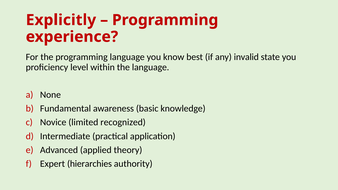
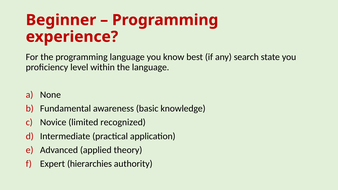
Explicitly: Explicitly -> Beginner (61, 20)
invalid: invalid -> search (246, 57)
